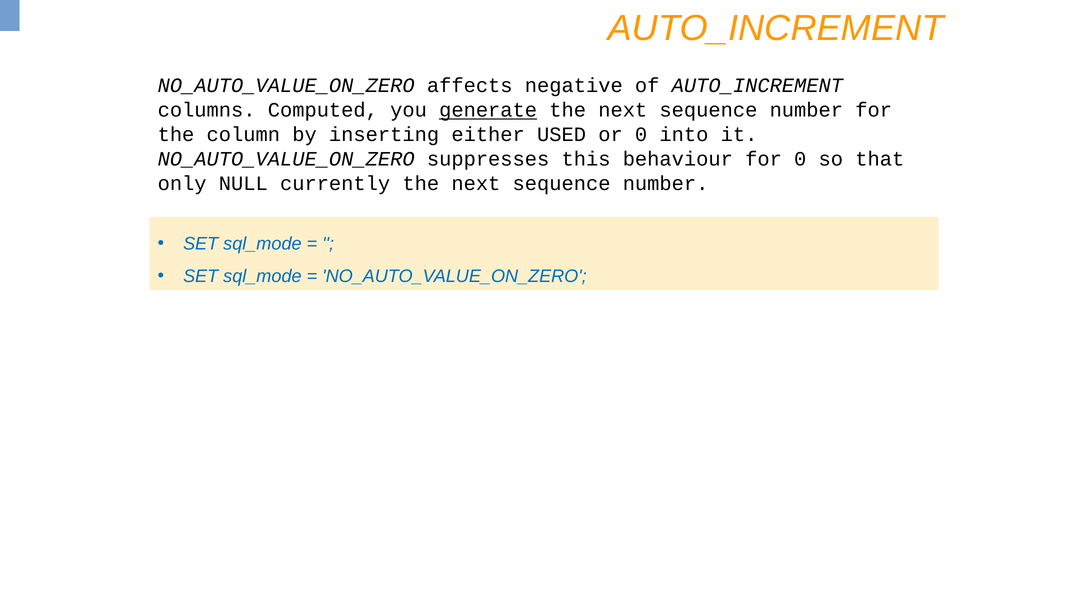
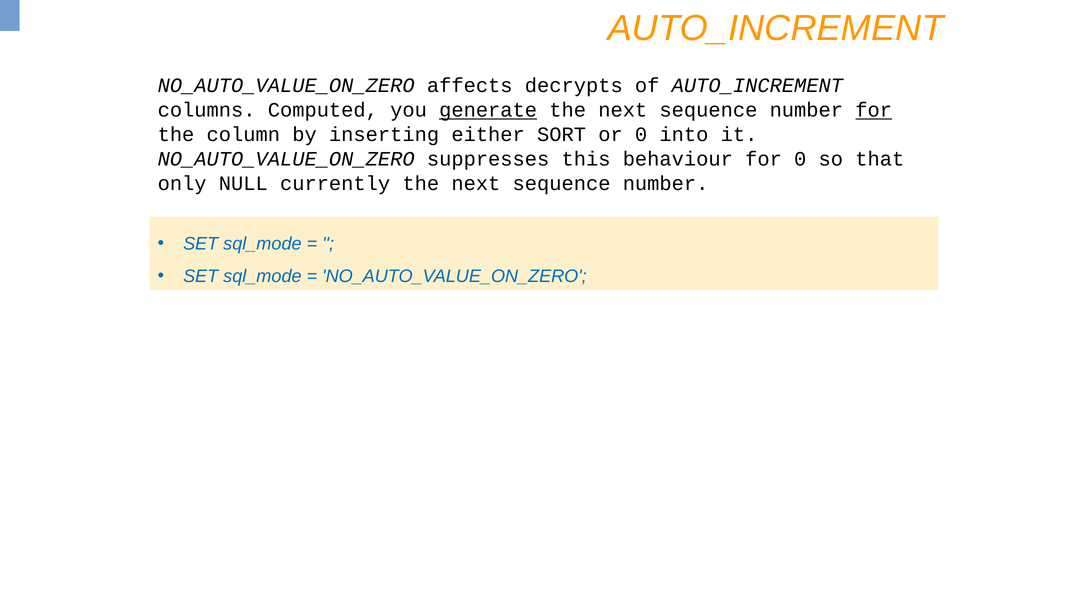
negative: negative -> decrypts (574, 86)
for underline: none -> present (874, 110)
USED: USED -> SORT (562, 135)
